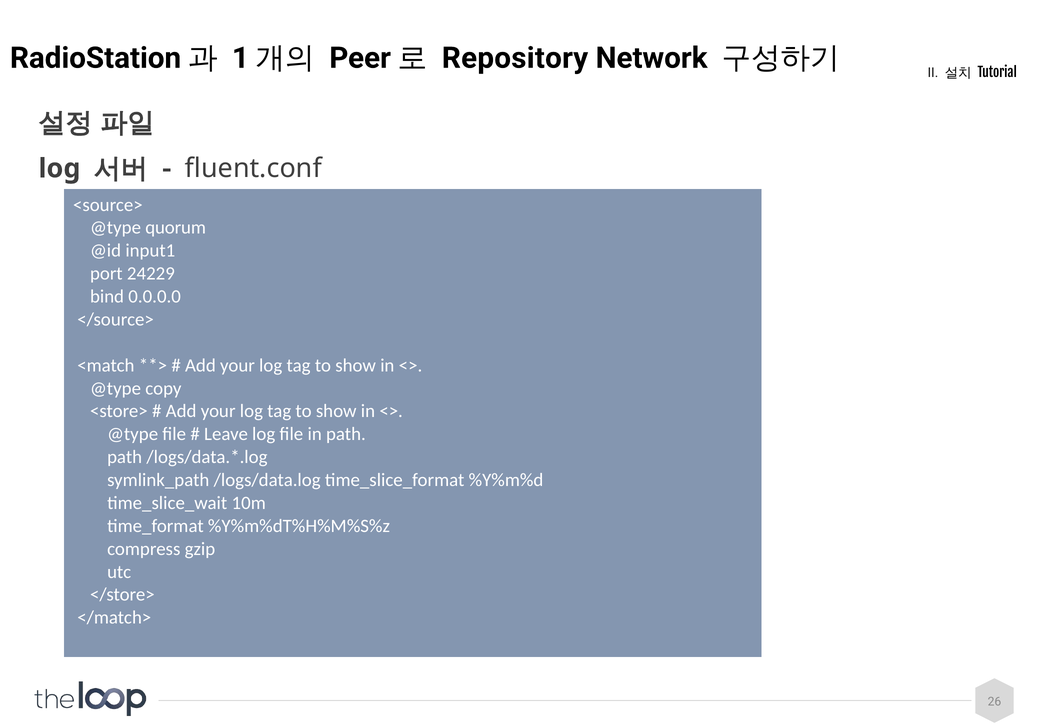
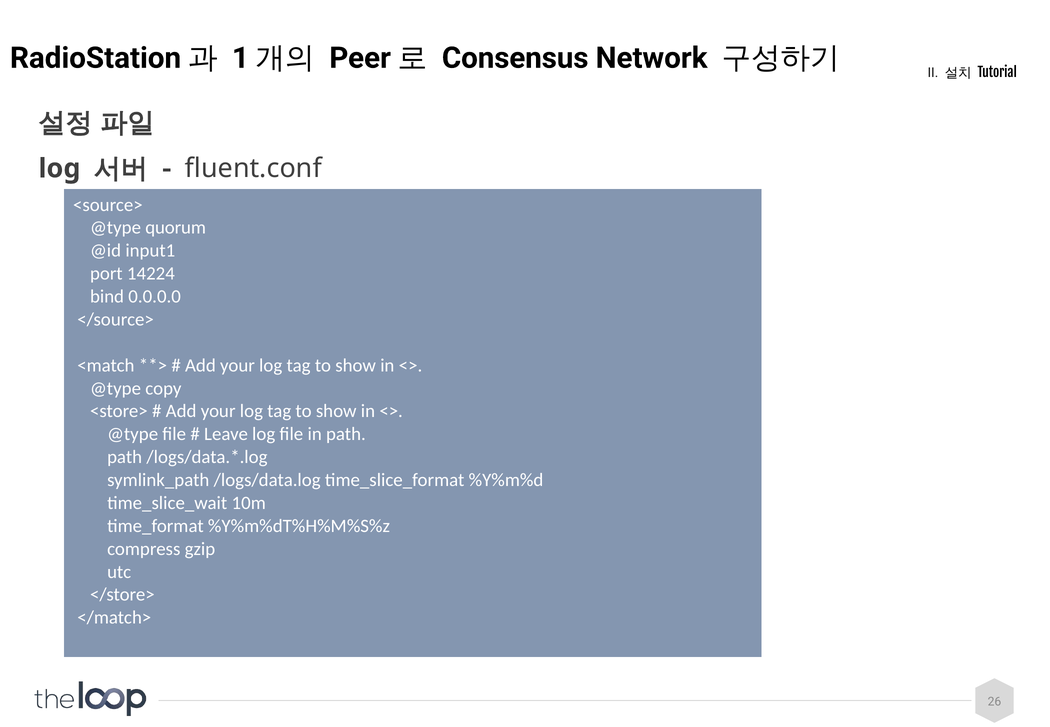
Repository: Repository -> Consensus (515, 58)
24229: 24229 -> 14224 (151, 274)
